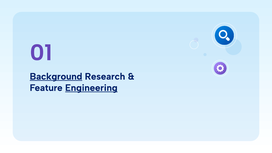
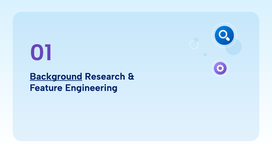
Engineering underline: present -> none (91, 88)
